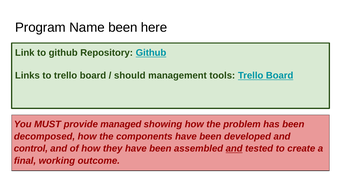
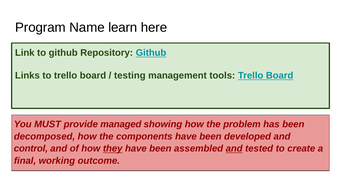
Name been: been -> learn (123, 27)
should: should -> testing (130, 75)
they underline: none -> present (113, 148)
